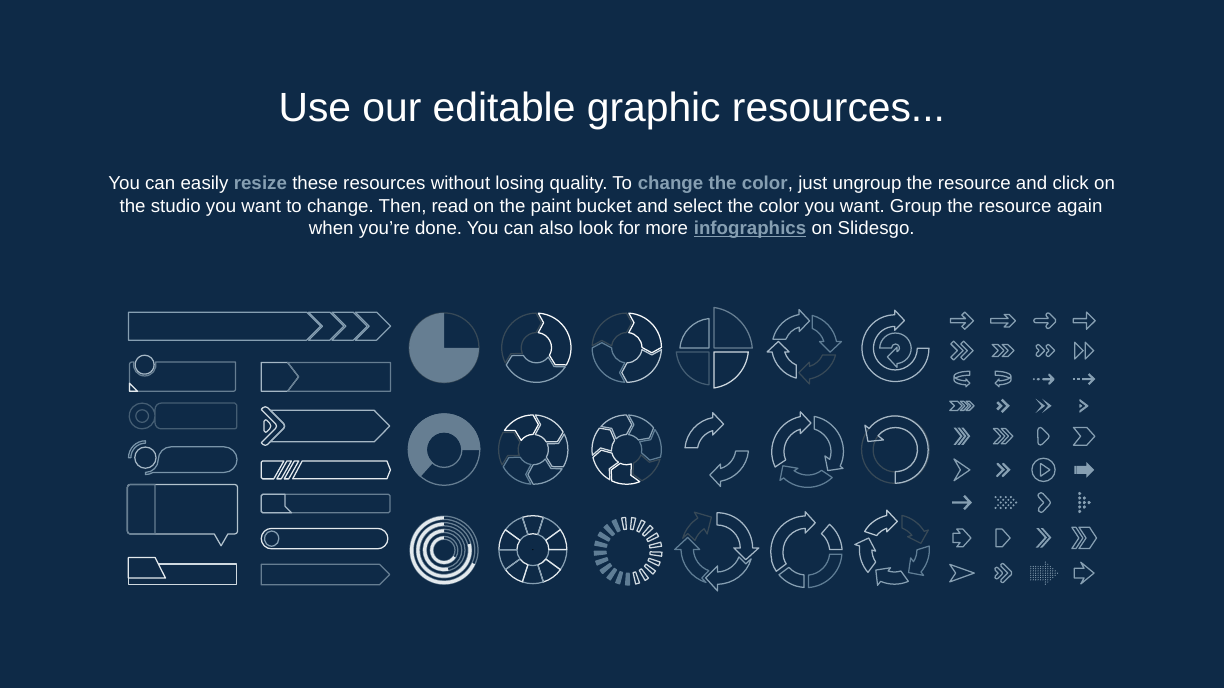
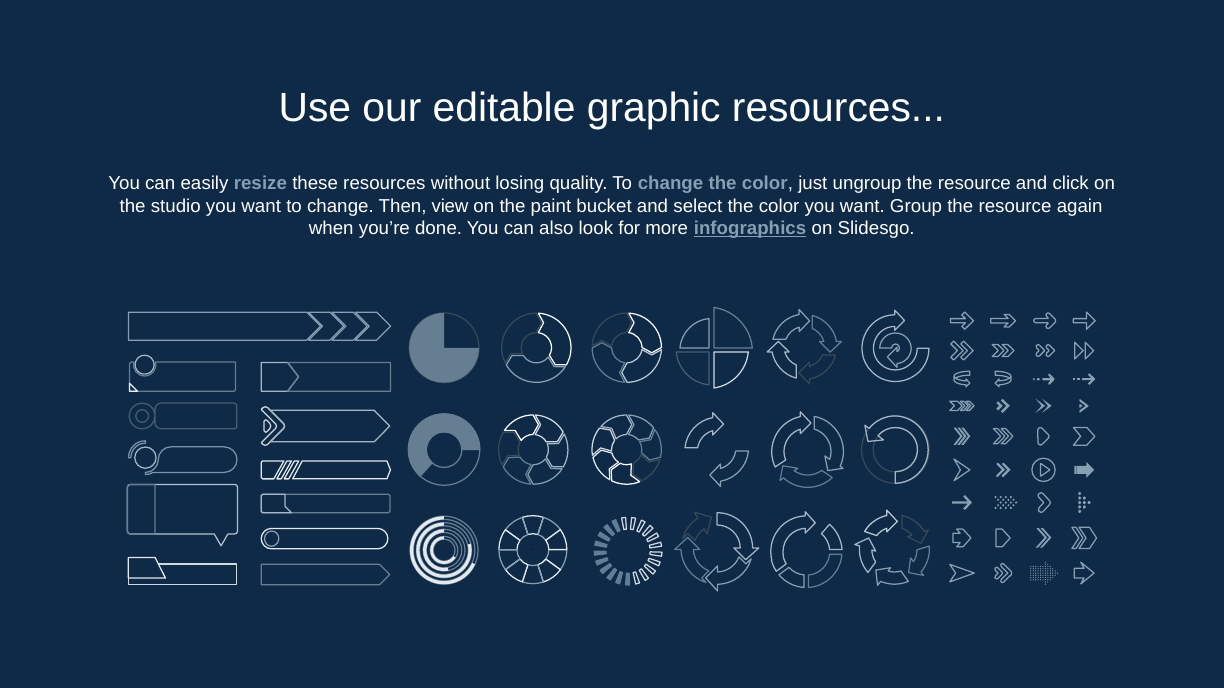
read: read -> view (450, 206)
